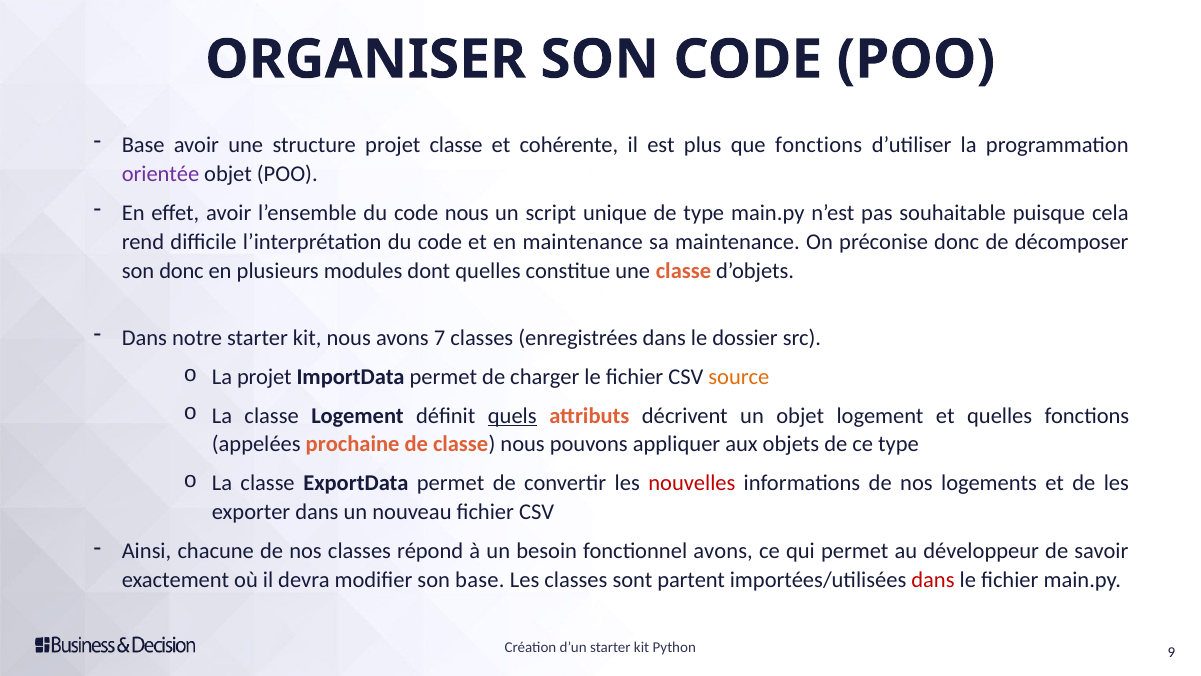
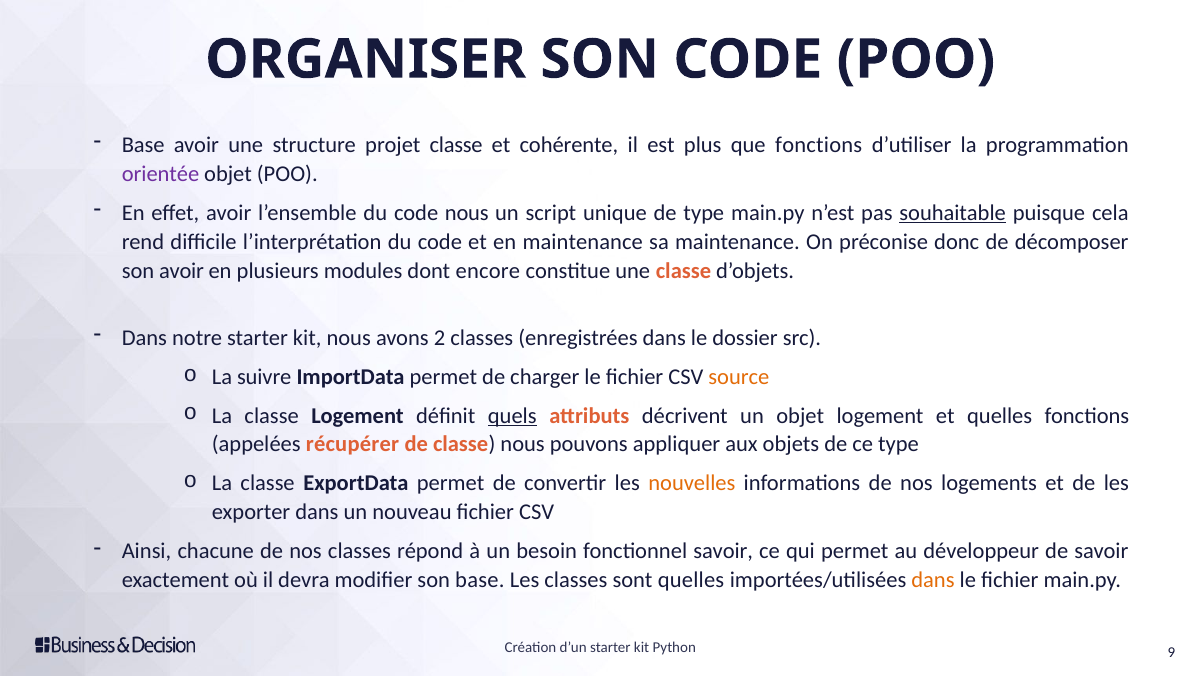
souhaitable underline: none -> present (953, 213)
son donc: donc -> avoir (182, 271)
dont quelles: quelles -> encore (488, 271)
7: 7 -> 2 (440, 338)
La projet: projet -> suivre (264, 376)
prochaine: prochaine -> récupérer (352, 444)
nouvelles colour: red -> orange (692, 483)
fonctionnel avons: avons -> savoir (723, 551)
sont partent: partent -> quelles (691, 580)
dans colour: red -> orange (933, 580)
